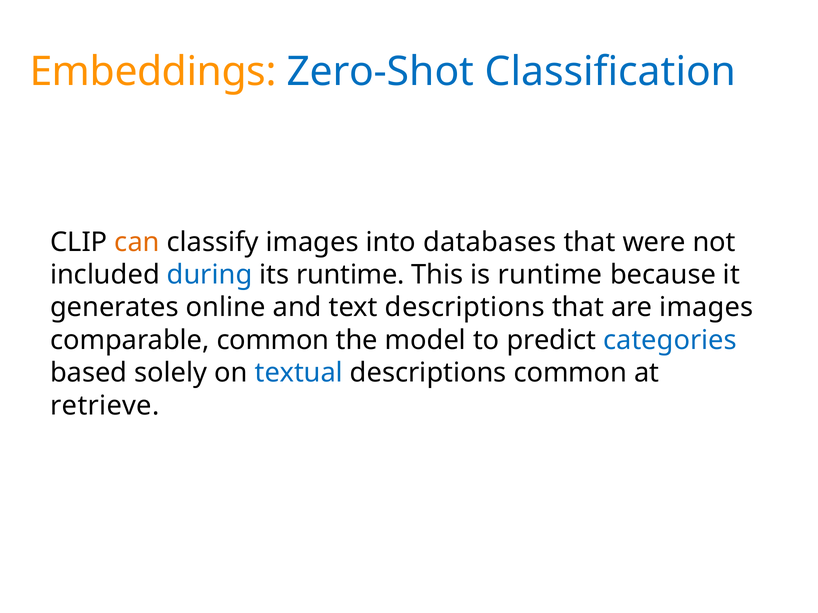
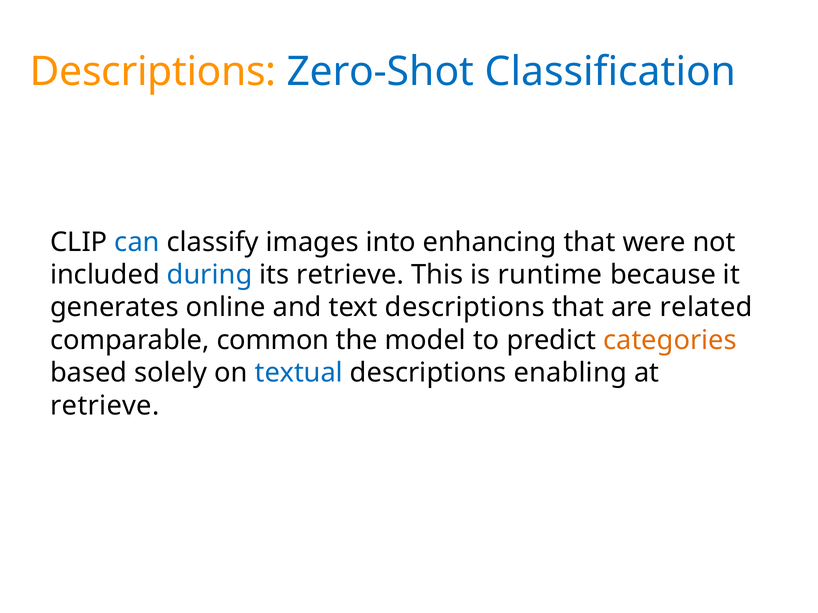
Embeddings: Embeddings -> Descriptions (153, 72)
can colour: orange -> blue (137, 242)
databases: databases -> enhancing (490, 242)
its runtime: runtime -> retrieve (350, 275)
are images: images -> related (706, 308)
categories colour: blue -> orange (670, 340)
descriptions common: common -> enabling (570, 373)
